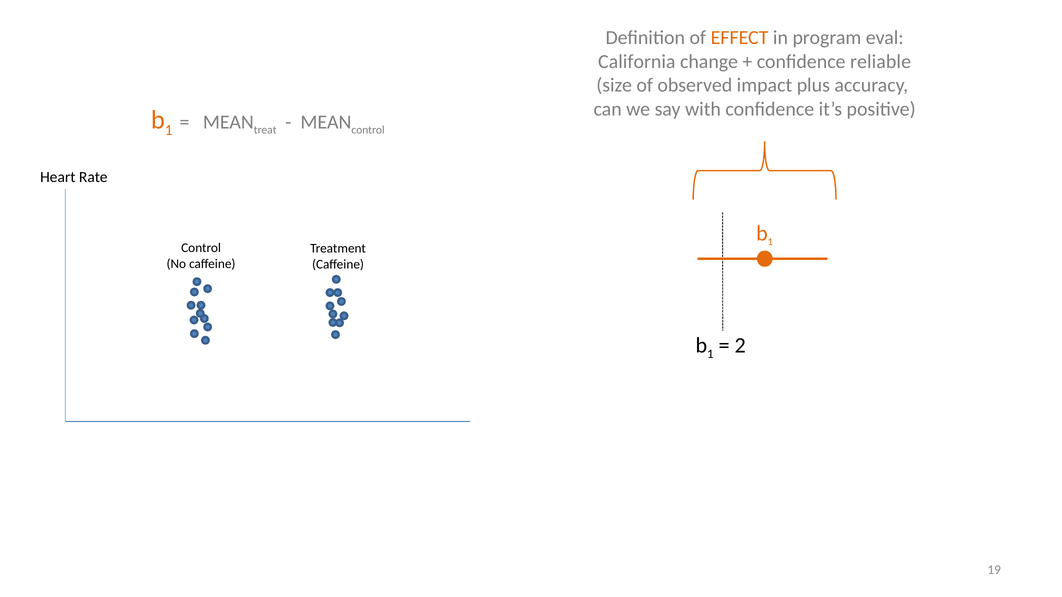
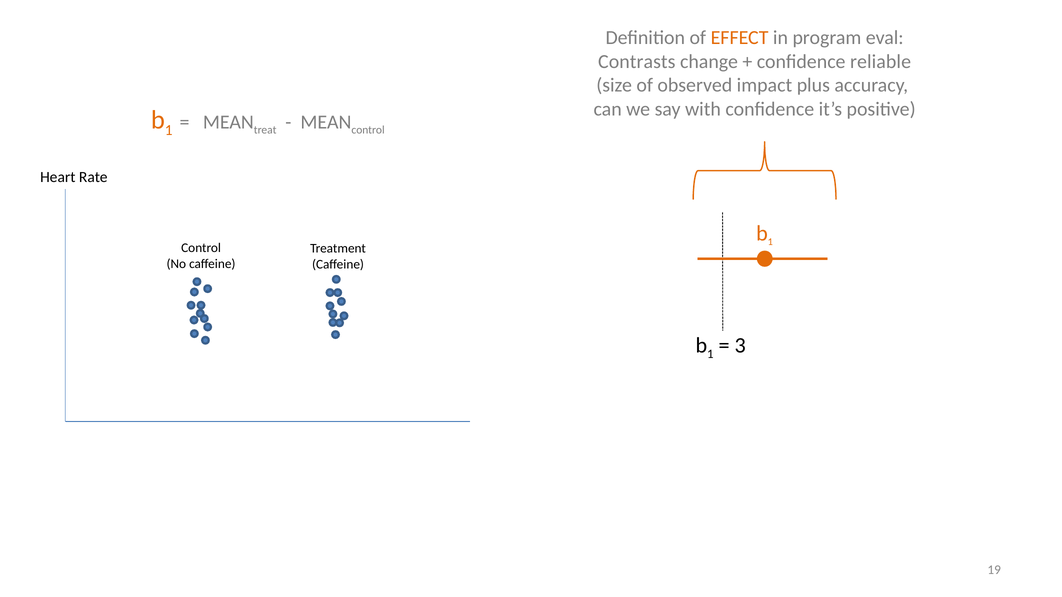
California: California -> Contrasts (637, 62)
2: 2 -> 3 (740, 346)
